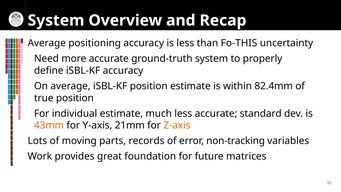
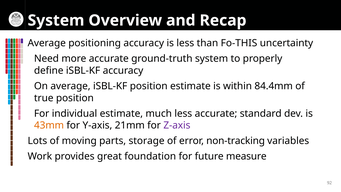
82.4mm: 82.4mm -> 84.4mm (274, 86)
Z-axis colour: orange -> purple (177, 125)
records: records -> storage (147, 141)
matrices: matrices -> measure (246, 156)
